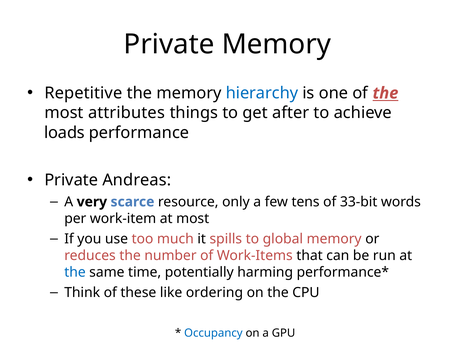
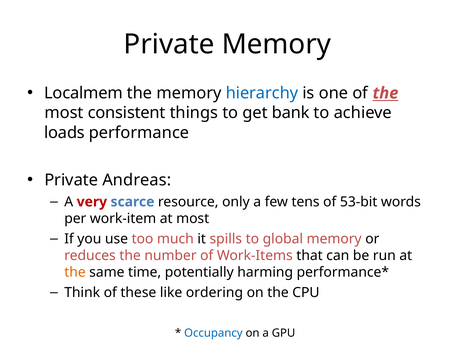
Repetitive: Repetitive -> Localmem (83, 93)
attributes: attributes -> consistent (127, 113)
after: after -> bank (291, 113)
very colour: black -> red (92, 201)
33-bit: 33-bit -> 53-bit (359, 201)
the colour: blue -> orange (75, 272)
